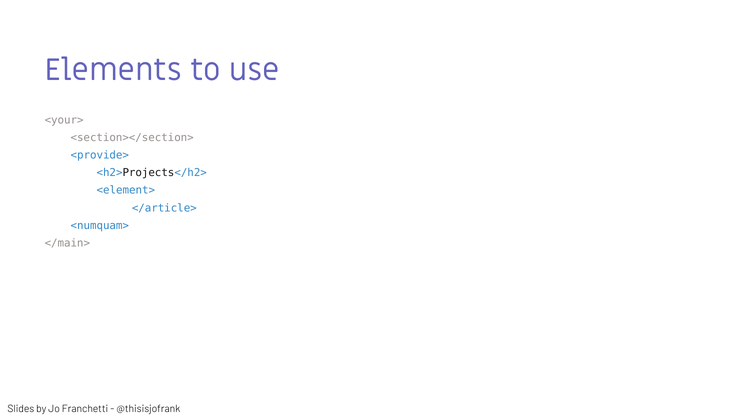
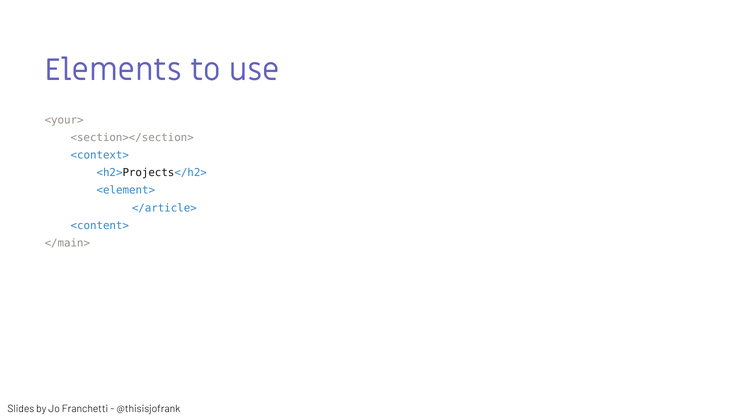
<provide>: <provide> -> <context> (100, 155)
<numquam>: <numquam> -> <content> (100, 225)
